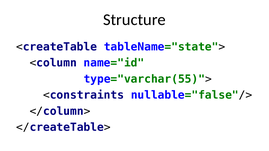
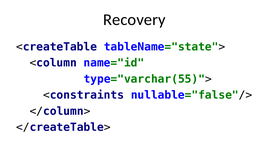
Structure: Structure -> Recovery (134, 20)
